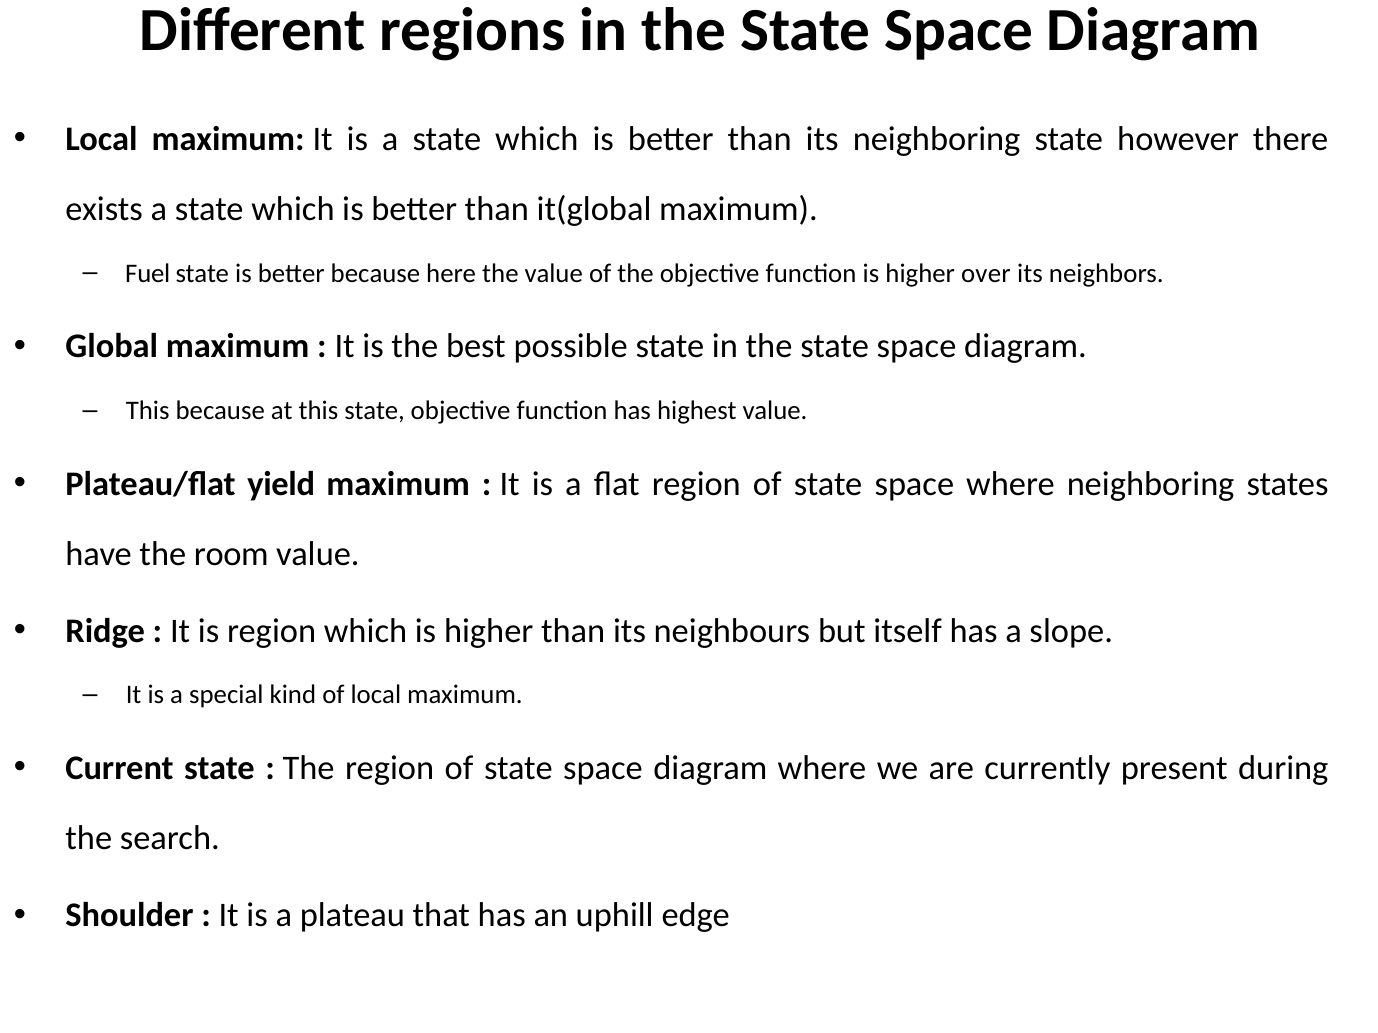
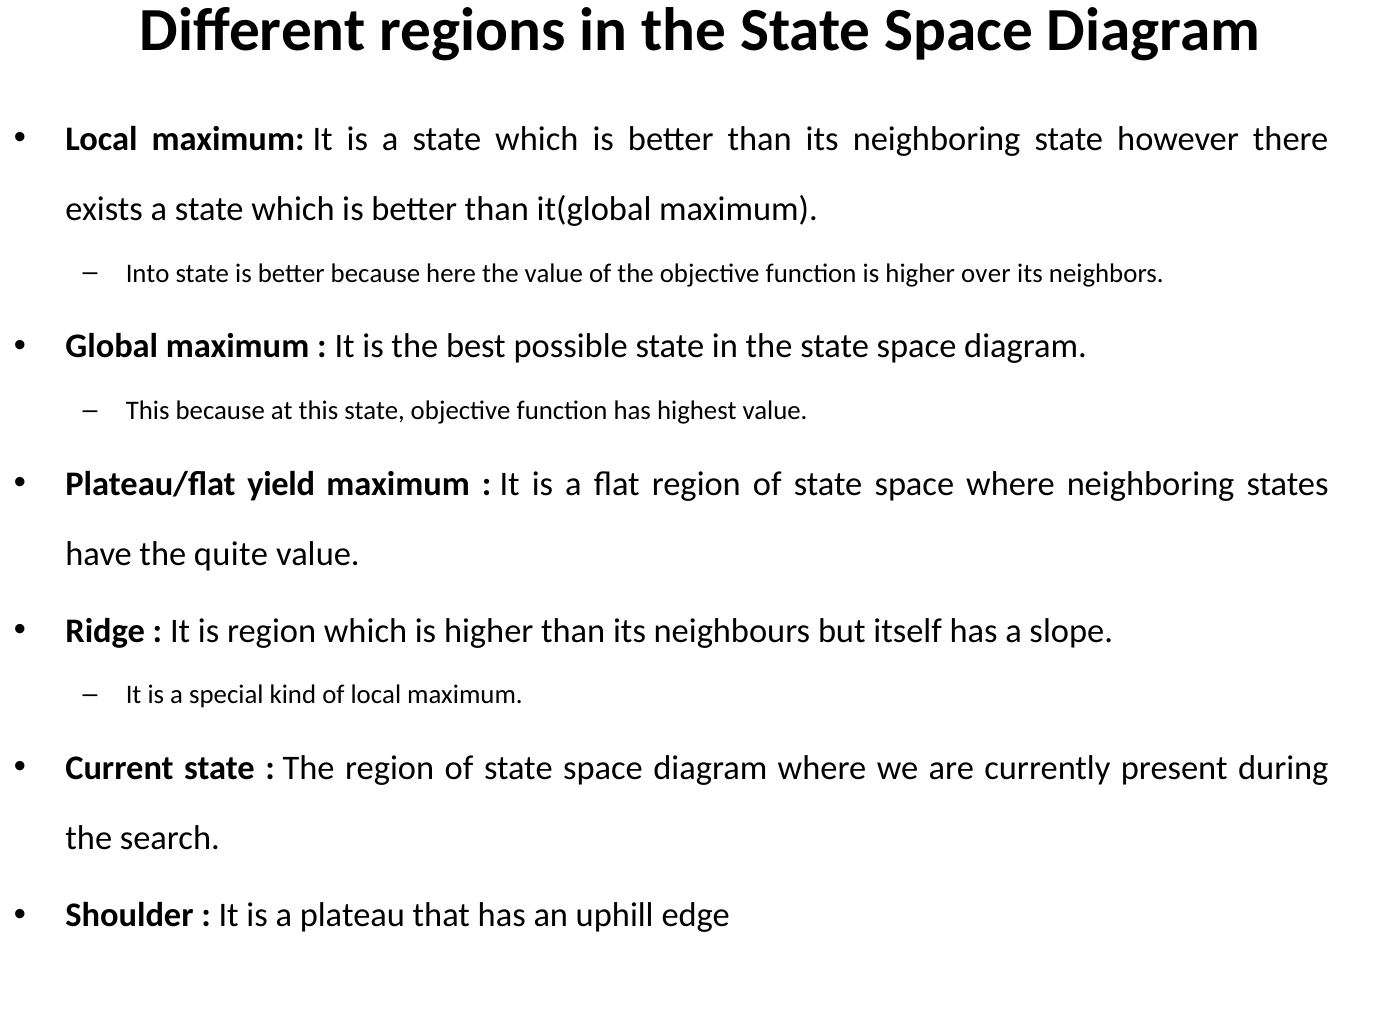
Fuel: Fuel -> Into (148, 274)
room: room -> quite (231, 554)
